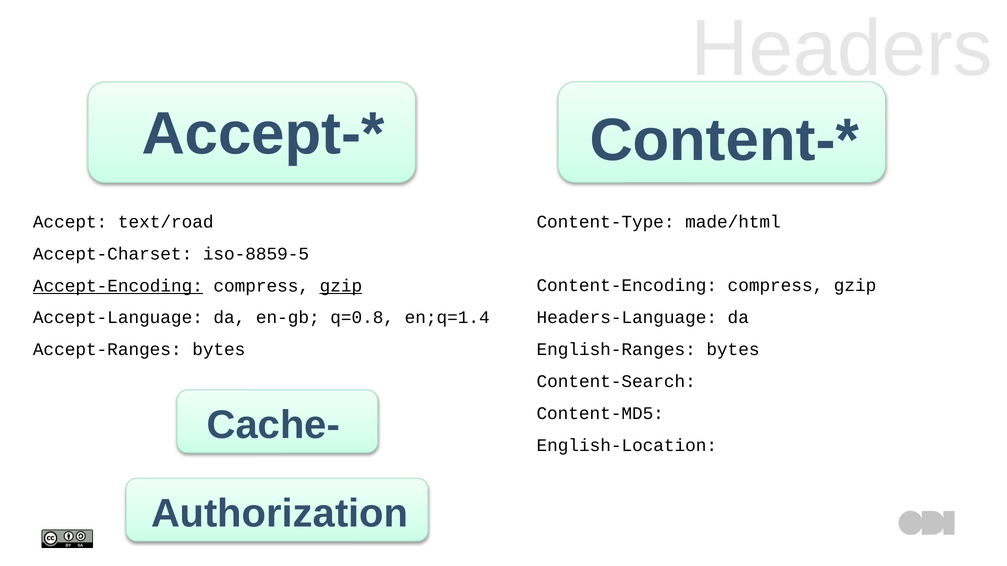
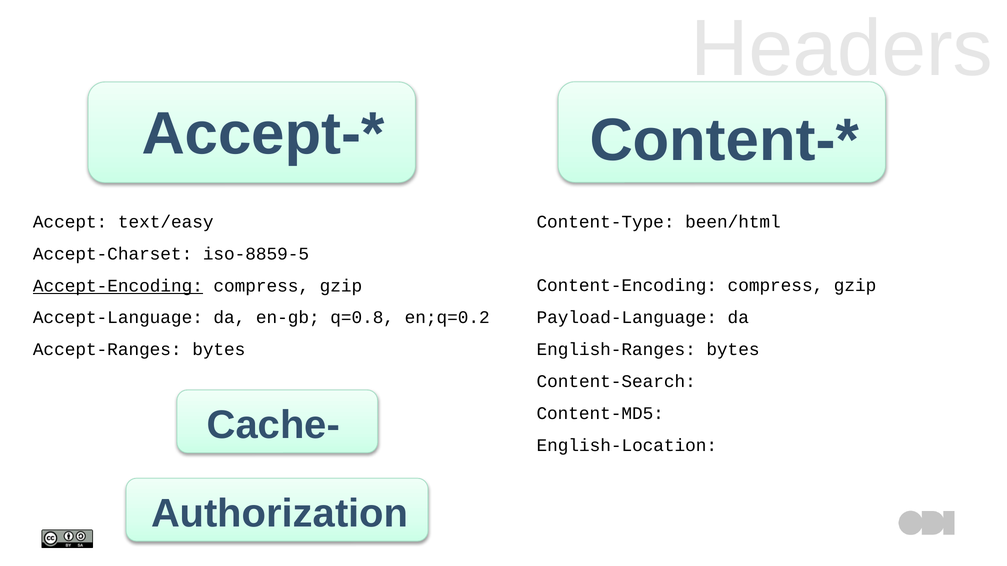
made/html: made/html -> been/html (733, 222)
text/road: text/road -> text/easy (166, 222)
gzip underline: present -> none (341, 286)
en;q=1.4: en;q=1.4 -> en;q=0.2 (447, 318)
Headers-Language: Headers-Language -> Payload-Language (627, 318)
